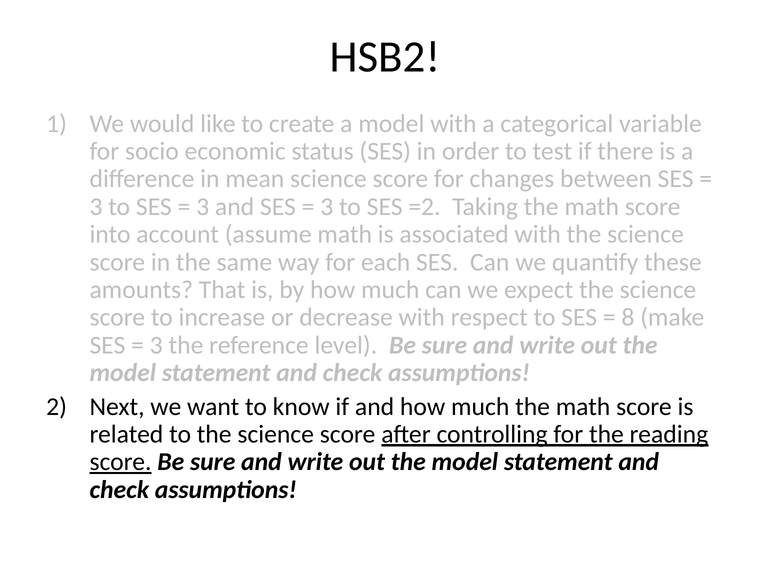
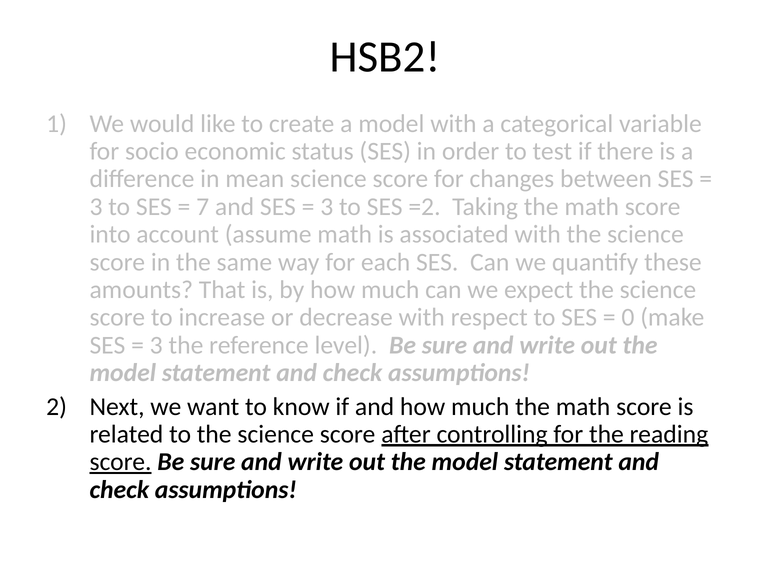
3: 3 -> 7 (203, 207)
8: 8 -> 0 (628, 318)
